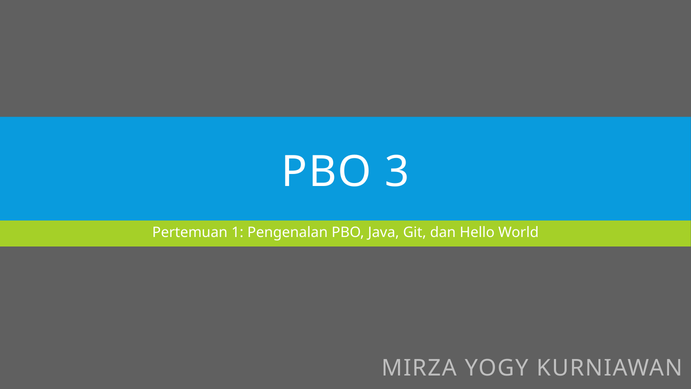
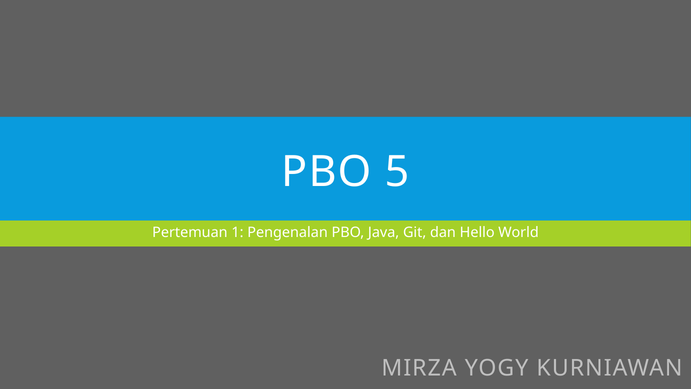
3: 3 -> 5 (397, 172)
